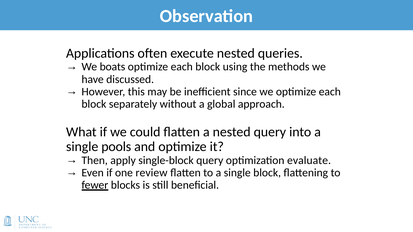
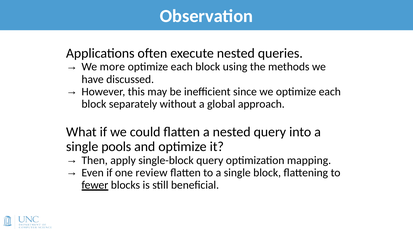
boats: boats -> more (112, 67)
evaluate: evaluate -> mapping (309, 161)
